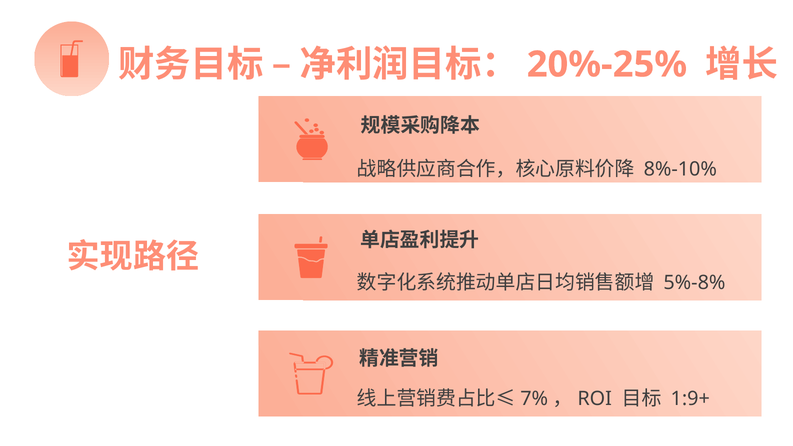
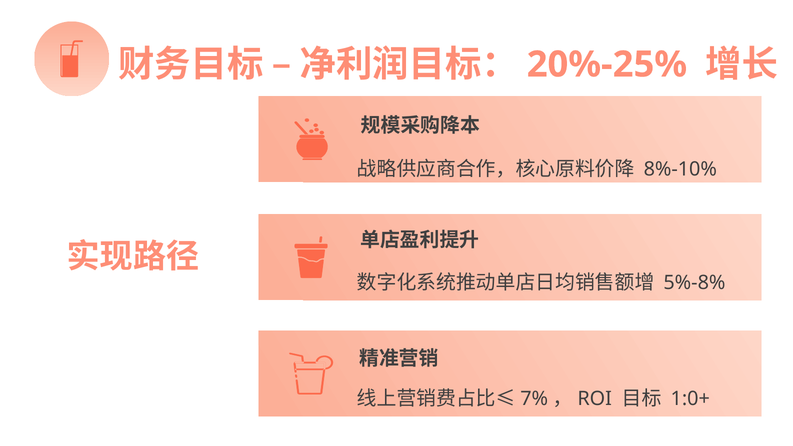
1:9+: 1:9+ -> 1:0+ (690, 399)
